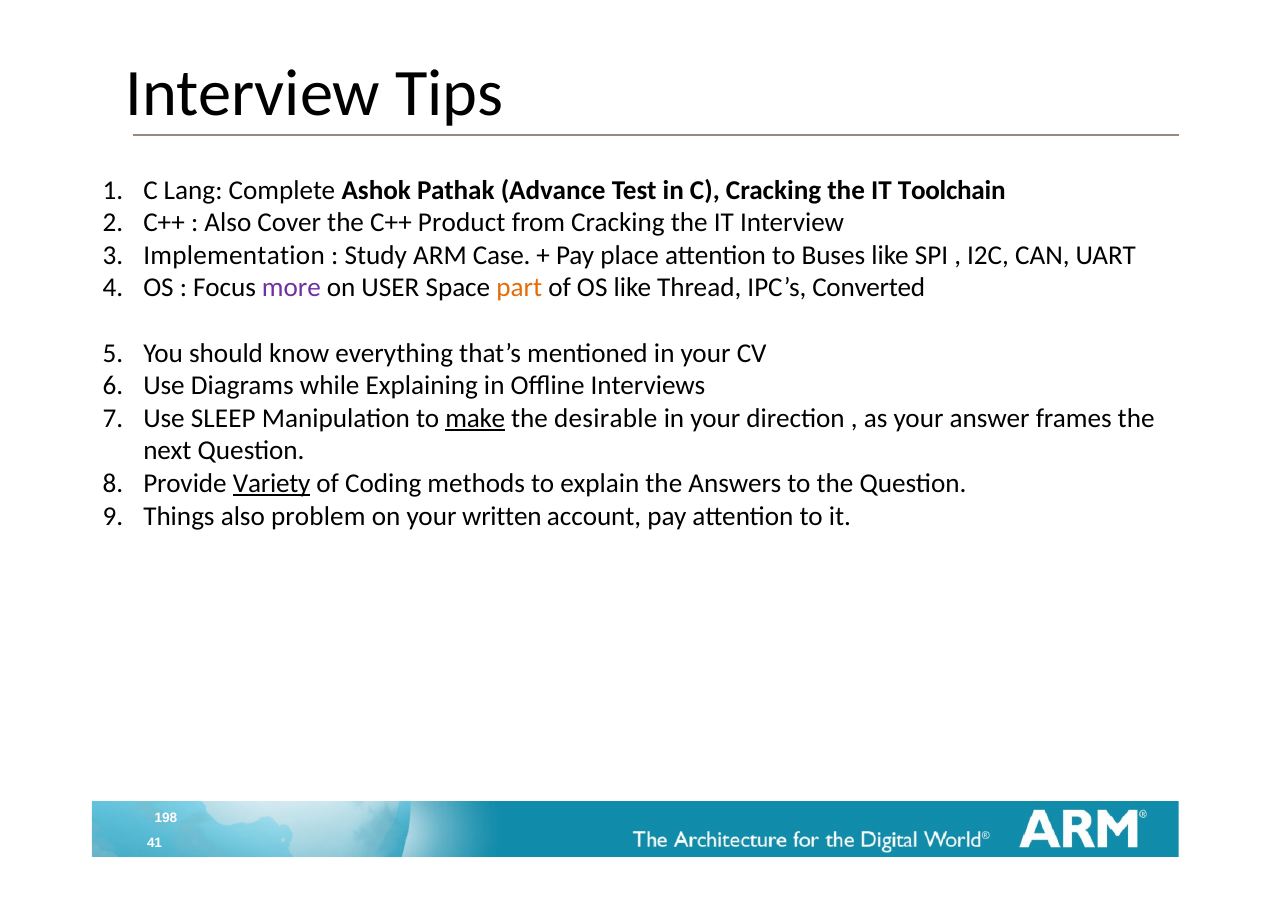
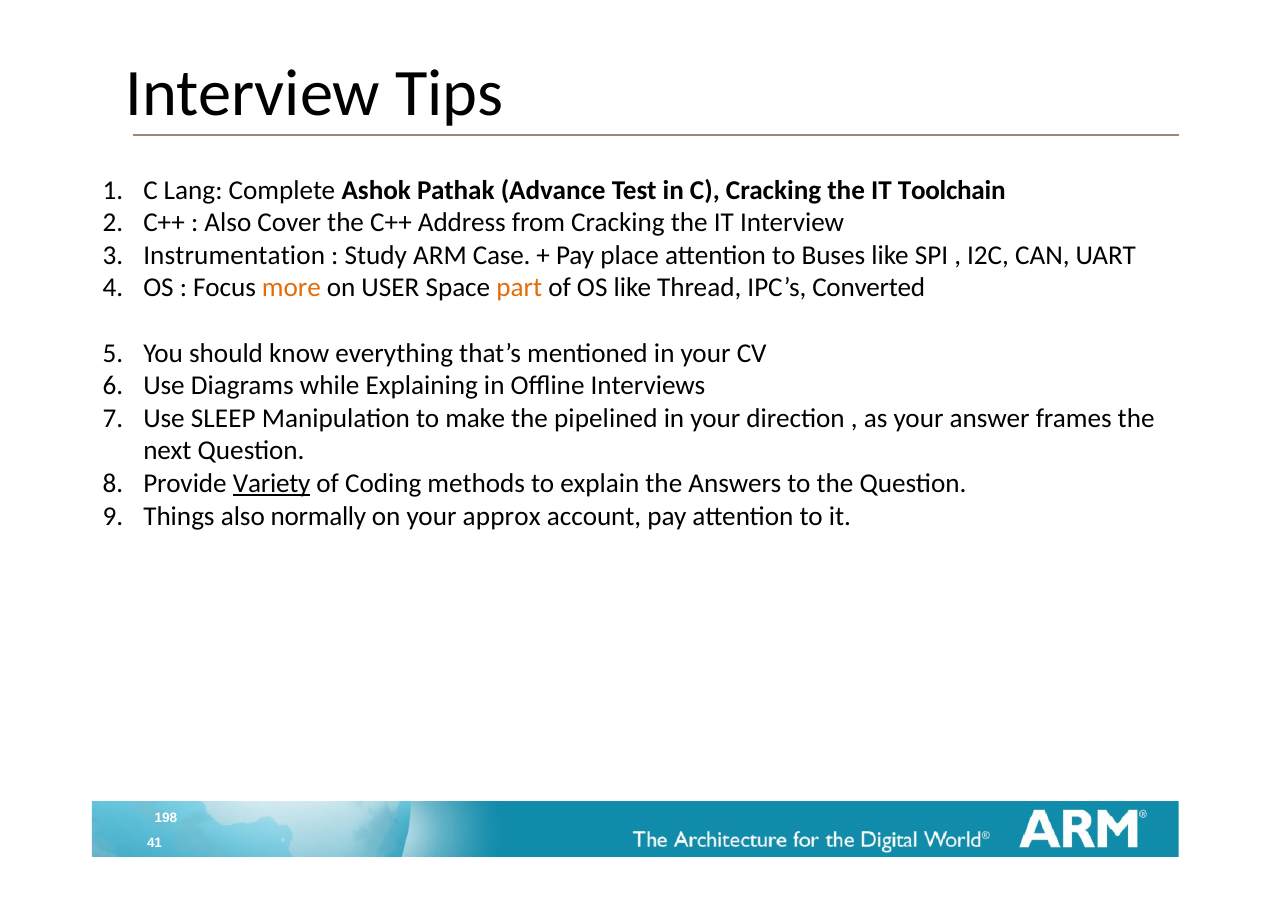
Product: Product -> Address (462, 223)
Implementation: Implementation -> Instrumentation (234, 255)
more colour: purple -> orange (291, 288)
make underline: present -> none (475, 418)
desirable: desirable -> pipelined (606, 418)
problem: problem -> normally (318, 516)
written: written -> approx (502, 516)
